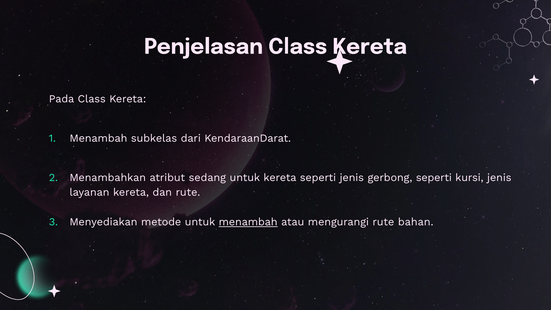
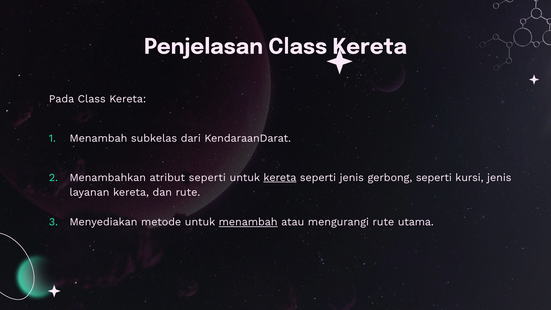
atribut sedang: sedang -> seperti (207, 177)
kereta underline: none -> present (280, 177)
bahan: bahan -> utama (416, 222)
